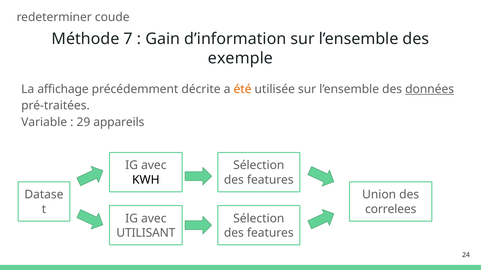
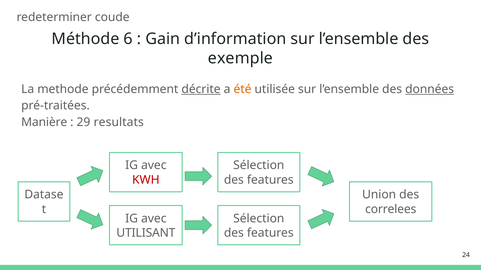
7: 7 -> 6 (128, 39)
affichage: affichage -> methode (63, 89)
décrite underline: none -> present (201, 89)
Variable: Variable -> Manière (44, 122)
appareils: appareils -> resultats (119, 122)
KWH colour: black -> red (146, 180)
